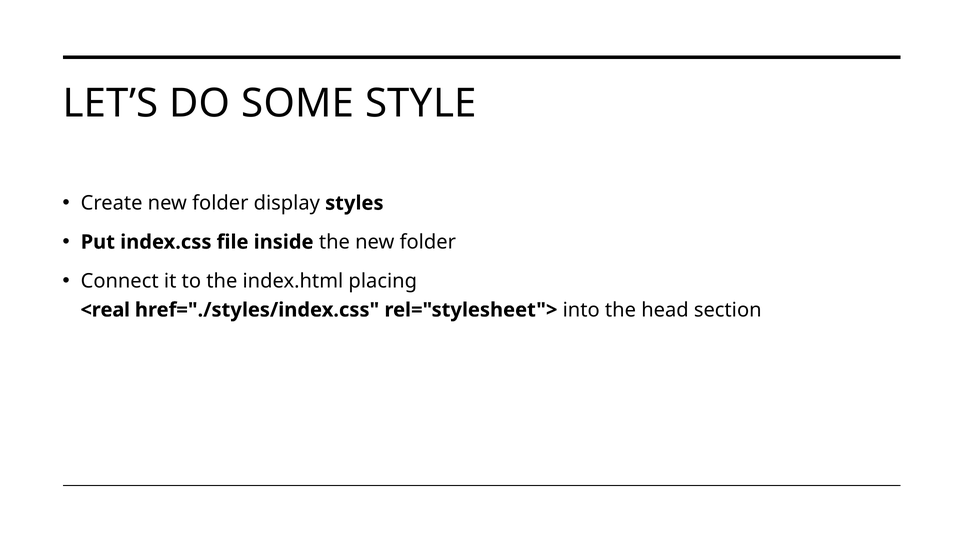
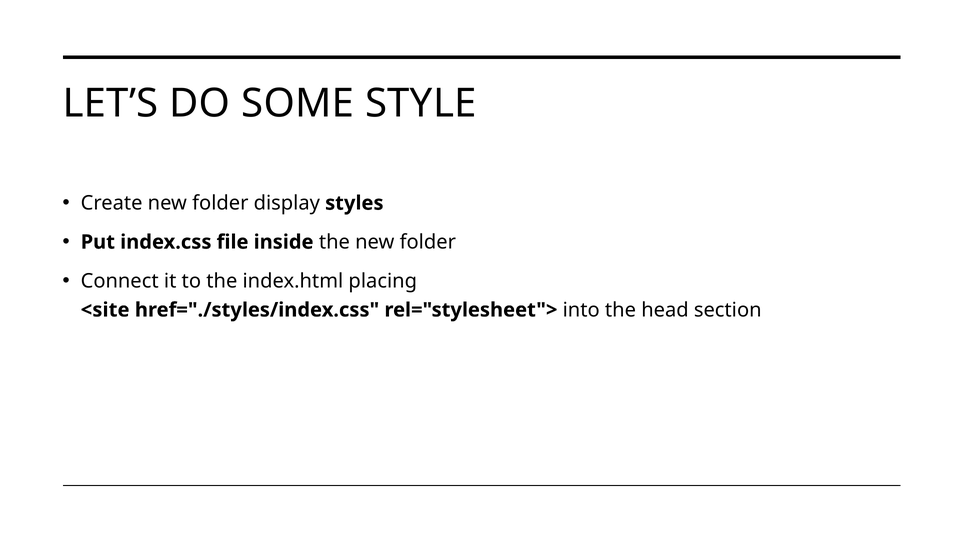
<real: <real -> <site (105, 310)
